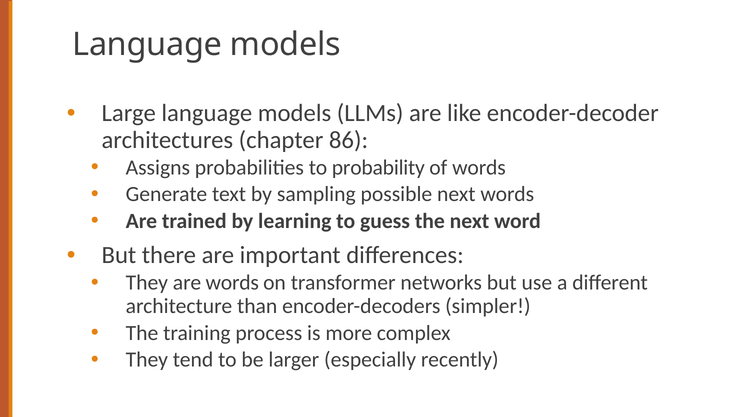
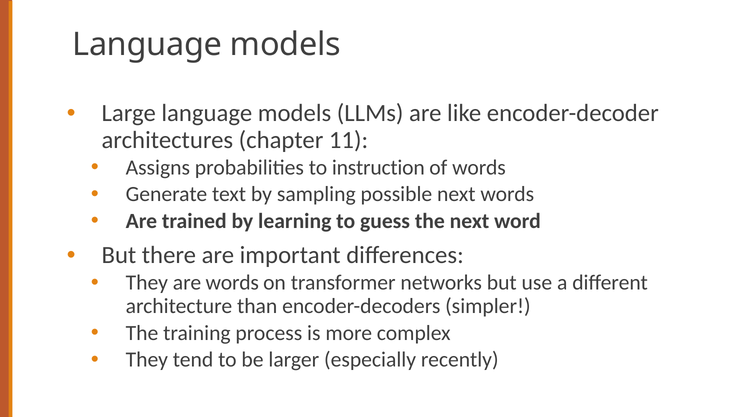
86: 86 -> 11 (349, 140)
probability: probability -> instruction (378, 168)
